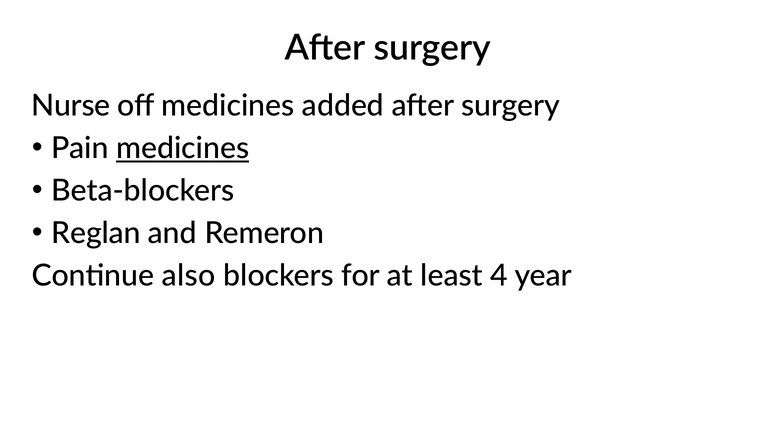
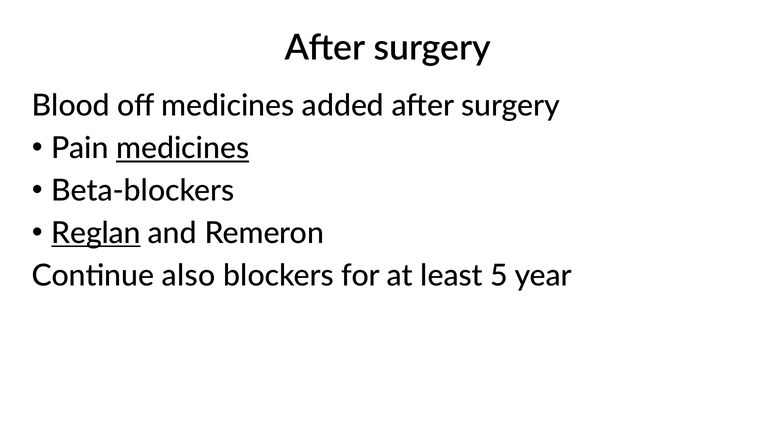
Nurse: Nurse -> Blood (71, 106)
Reglan underline: none -> present (96, 233)
4: 4 -> 5 (499, 275)
